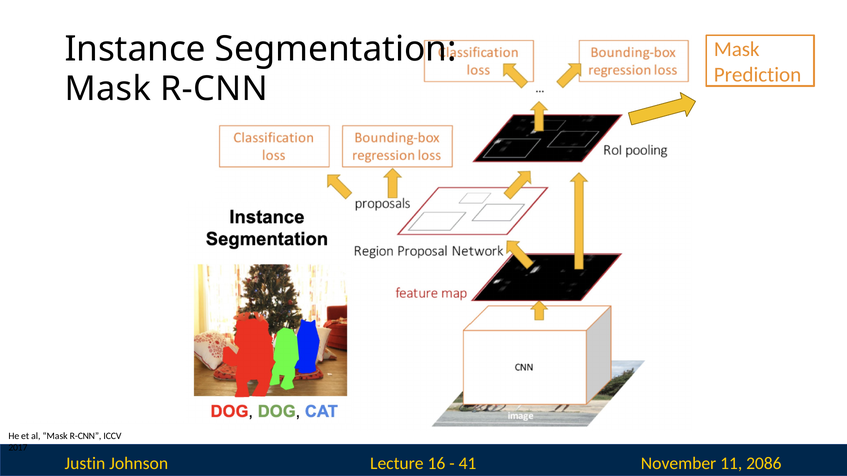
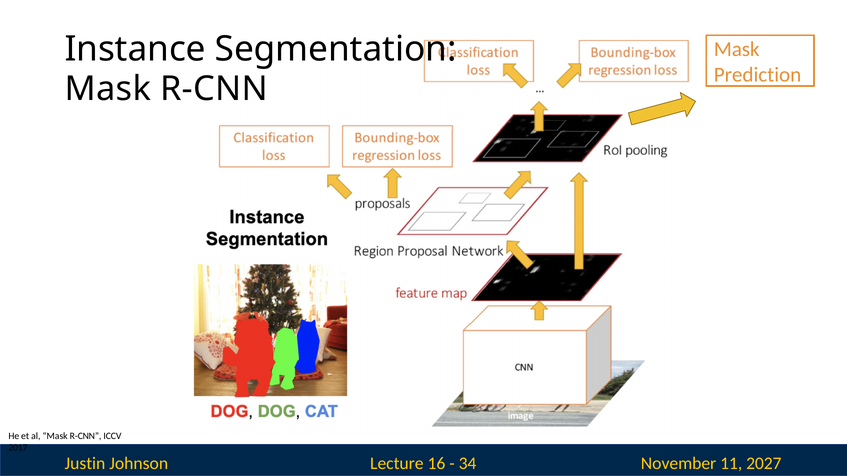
2086: 2086 -> 2027 (764, 464)
41: 41 -> 34 (468, 464)
